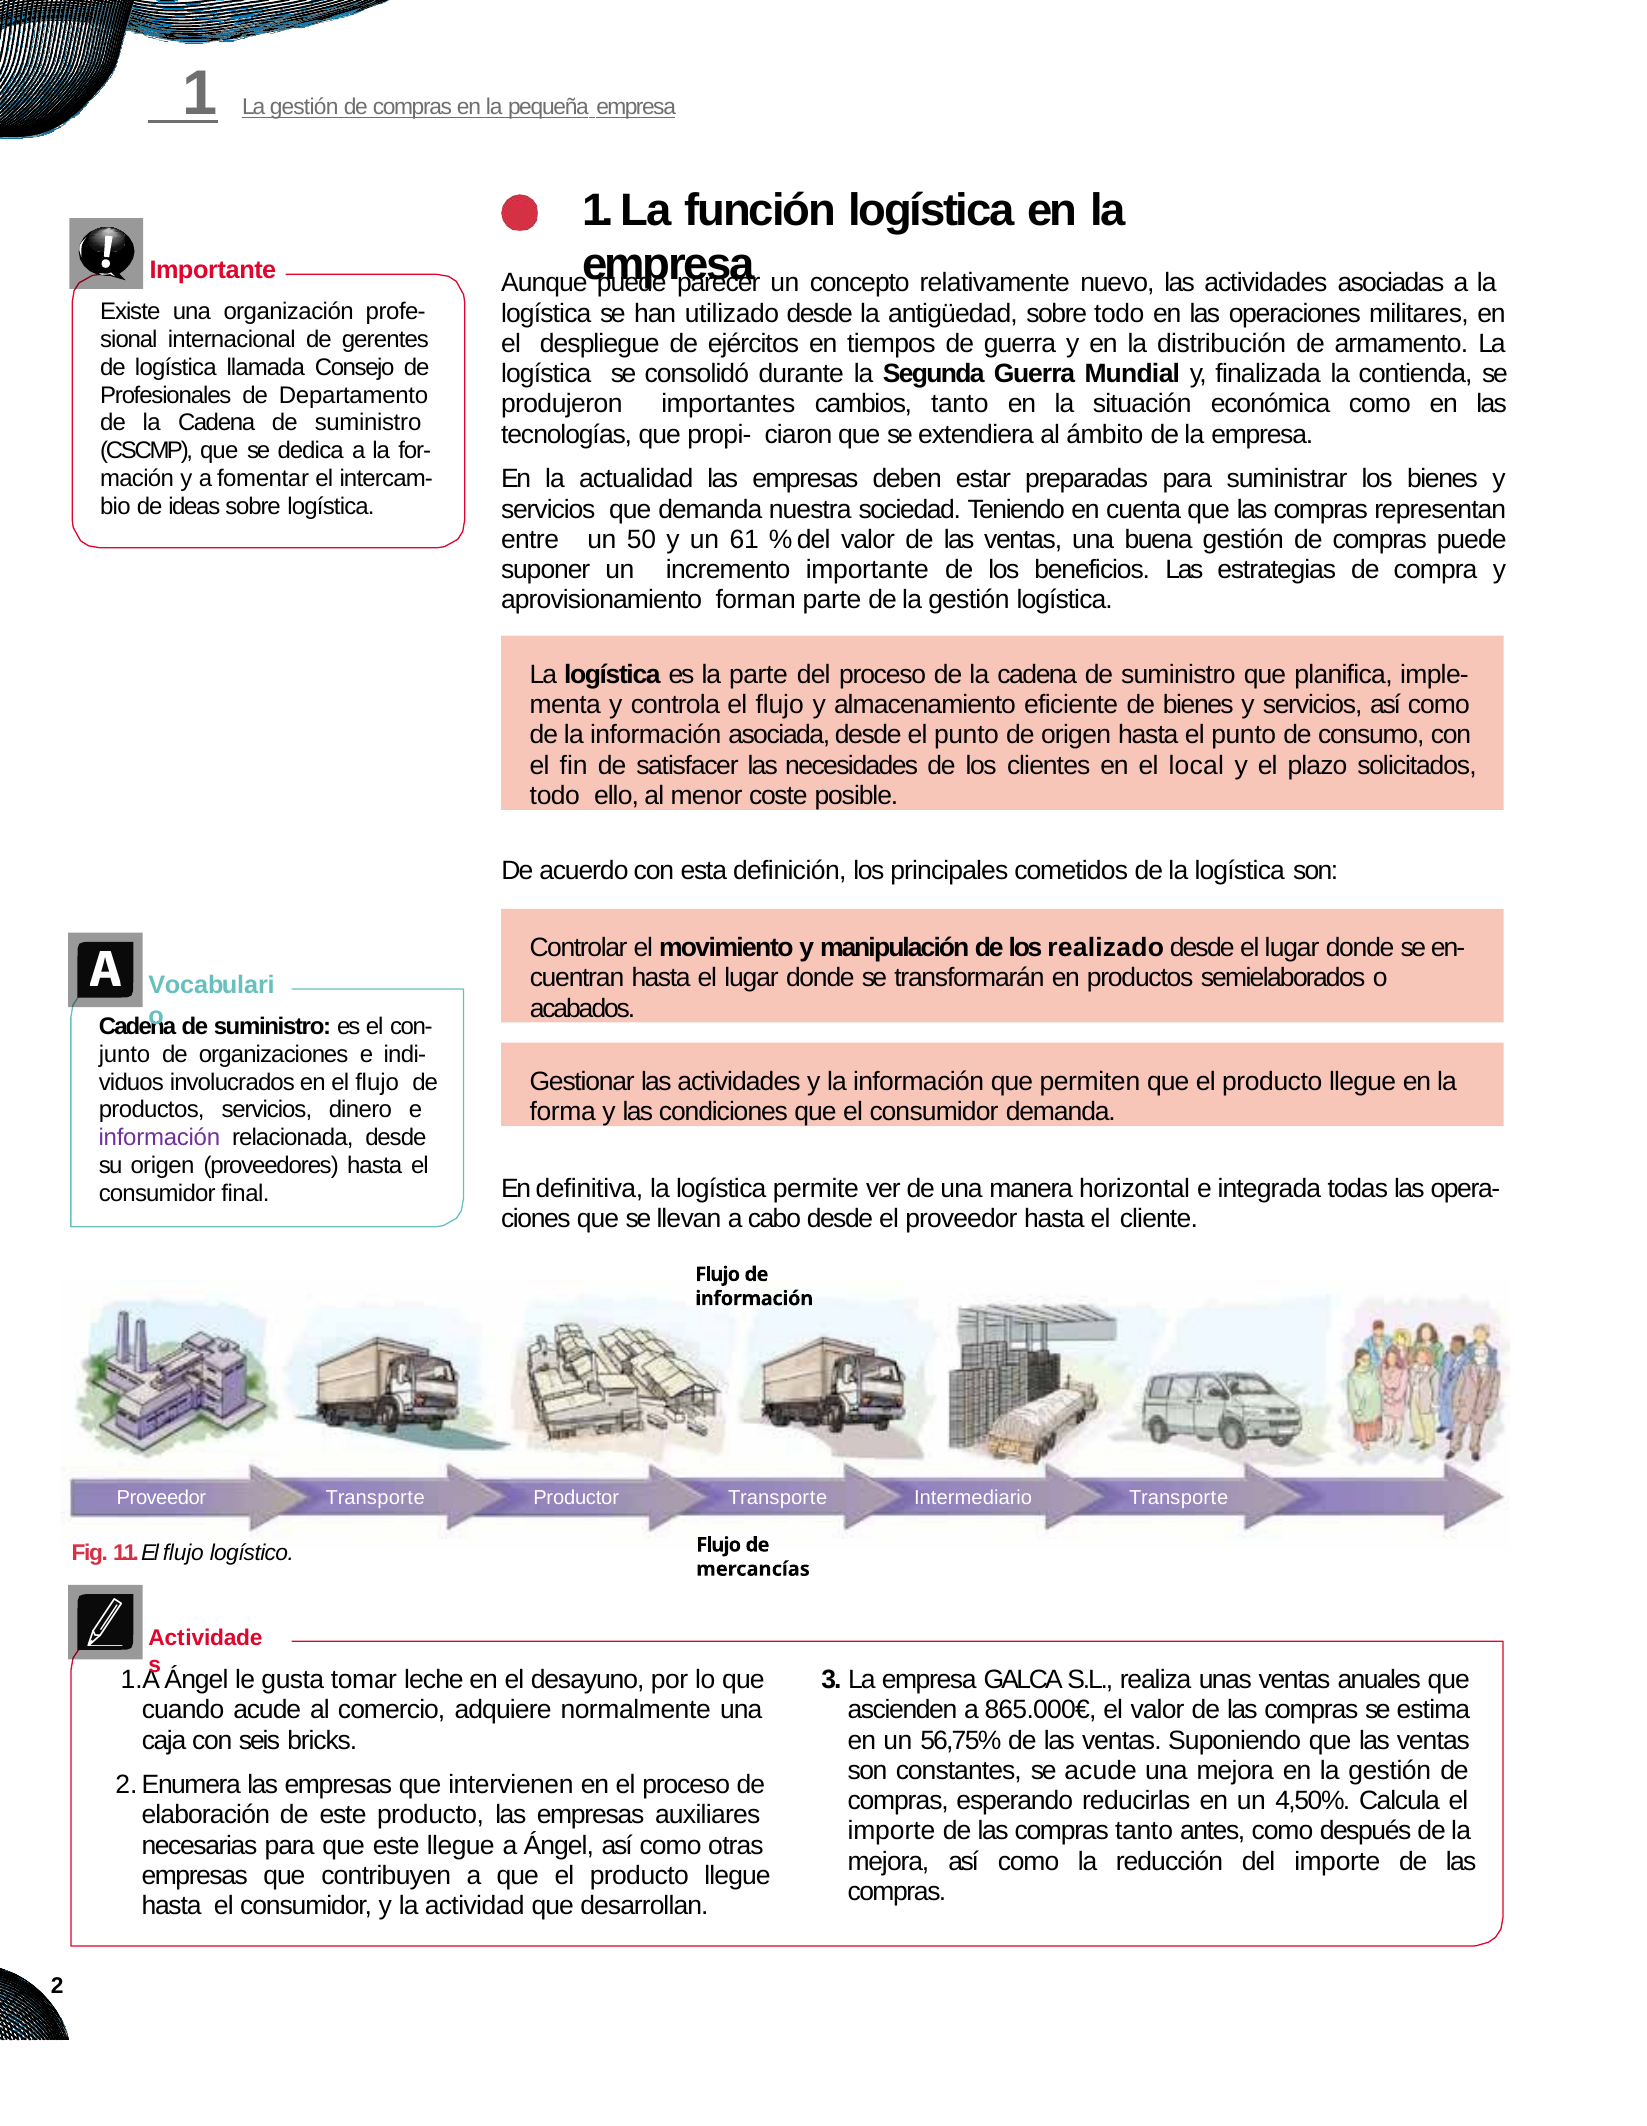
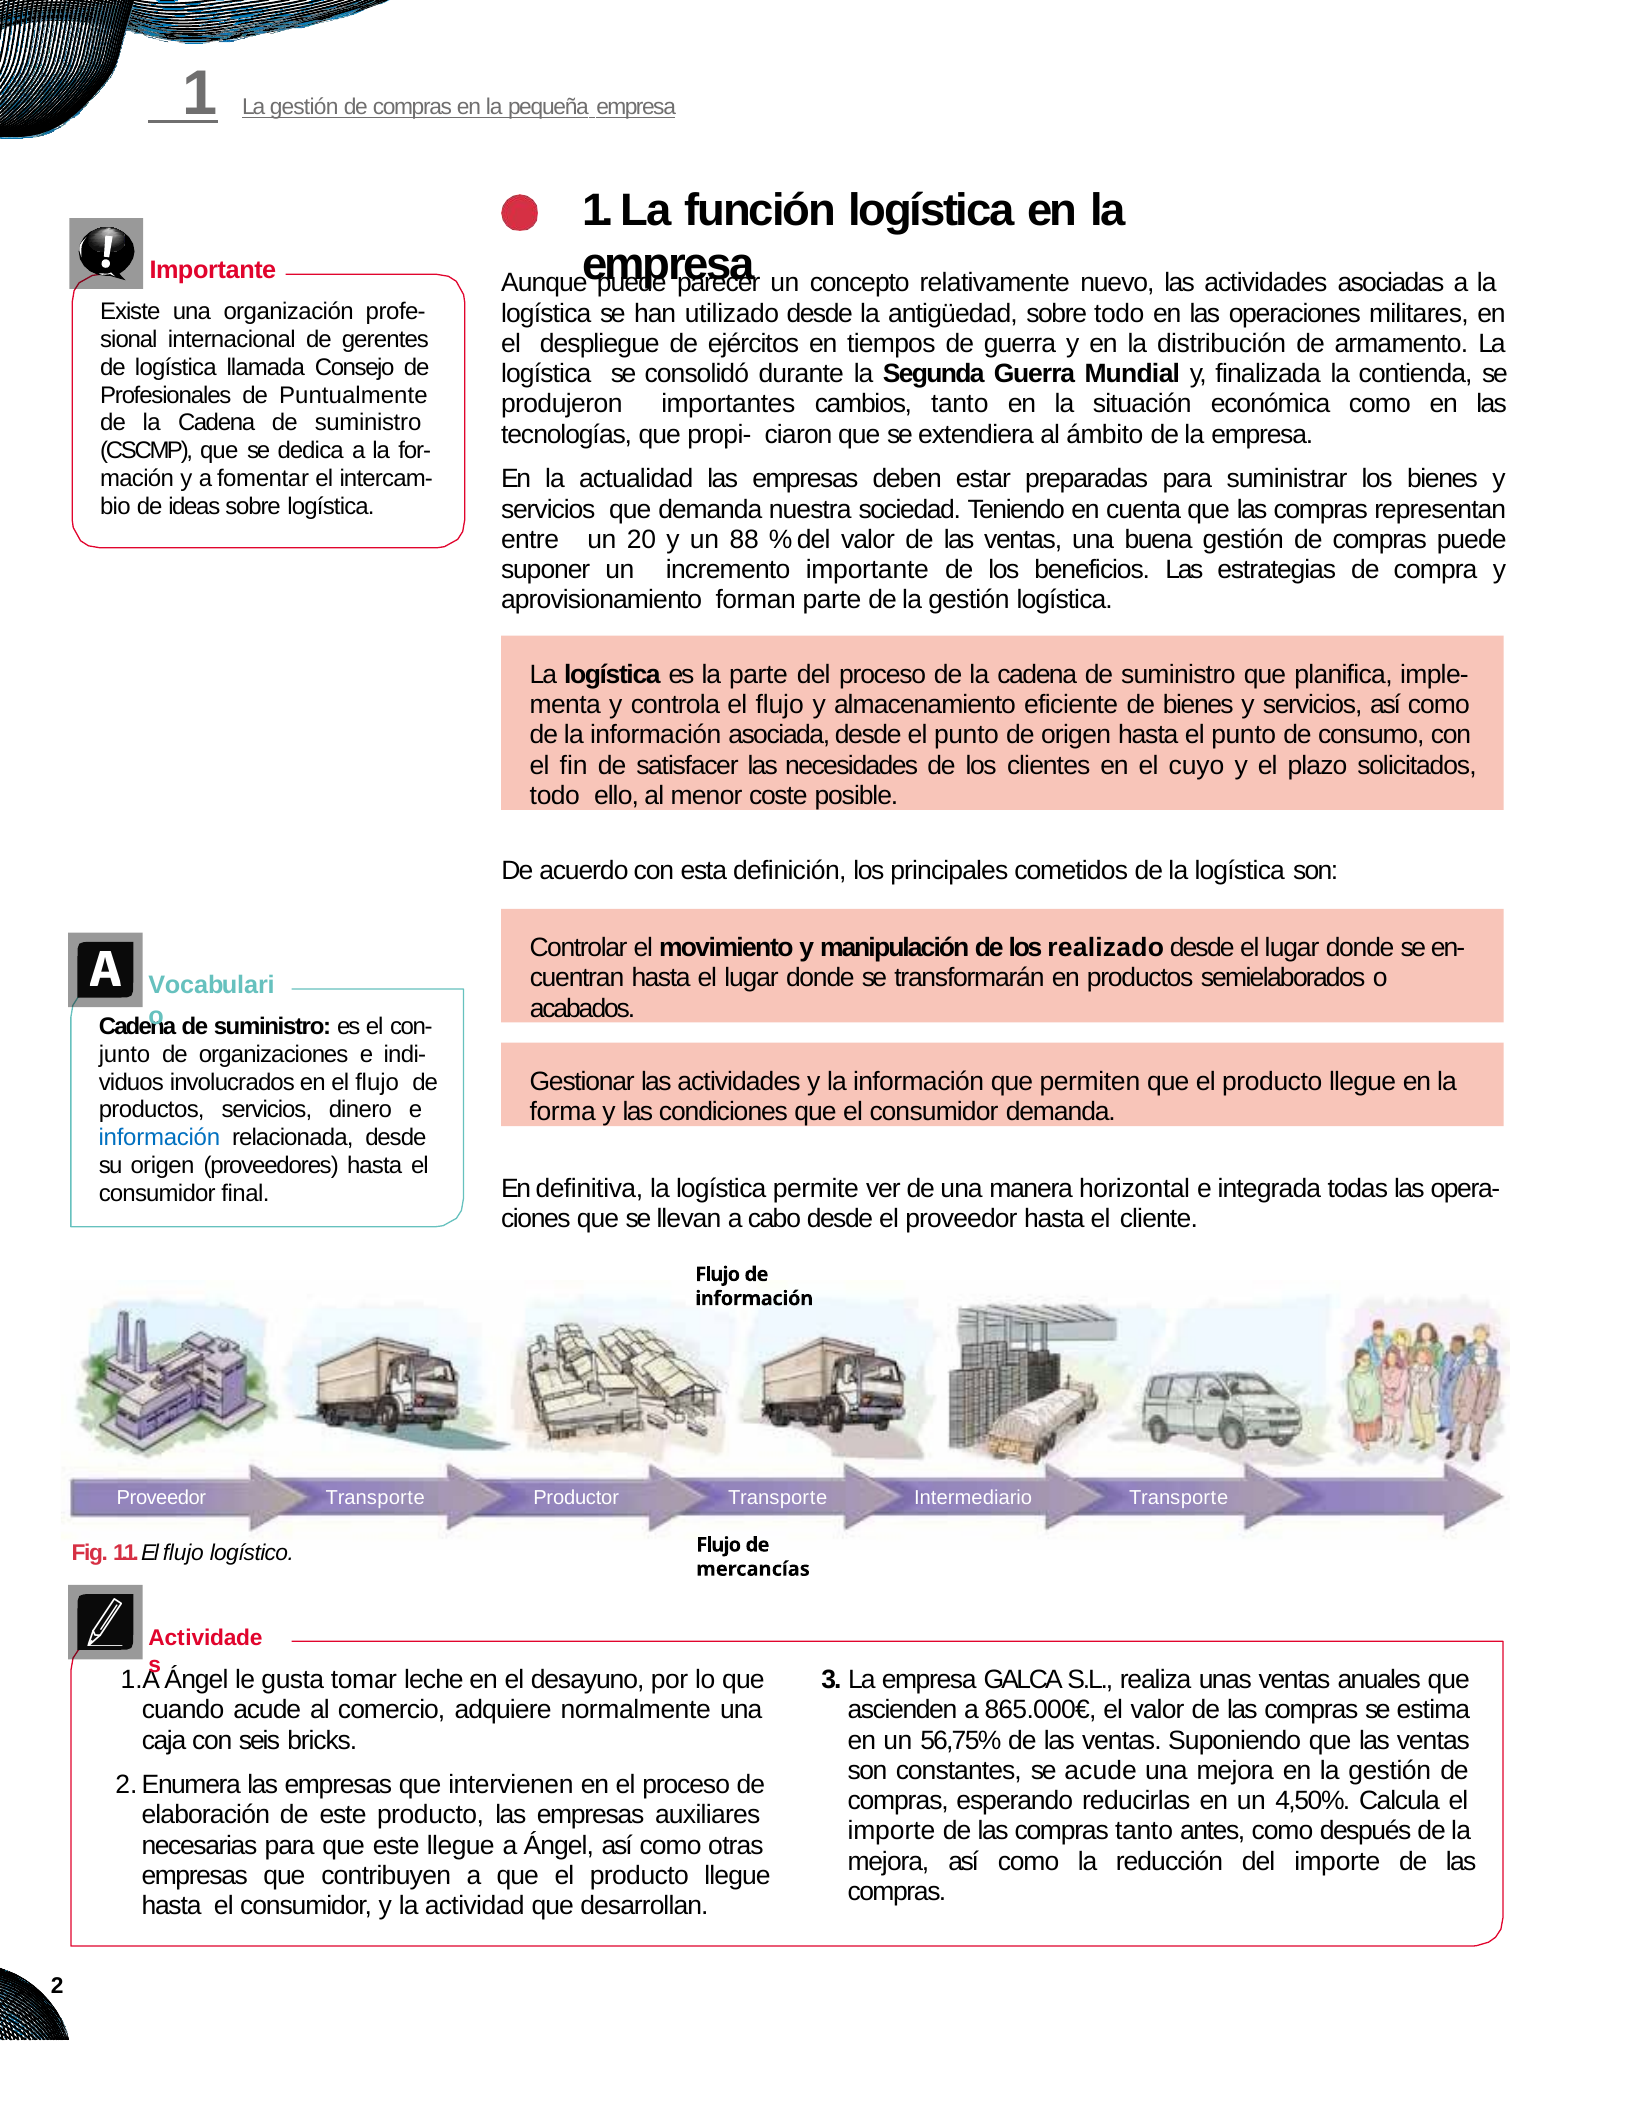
Departamento: Departamento -> Puntualmente (353, 395)
50: 50 -> 20 (642, 540)
61: 61 -> 88 (744, 540)
local: local -> cuyo (1196, 766)
información colour: purple -> blue (159, 1138)
